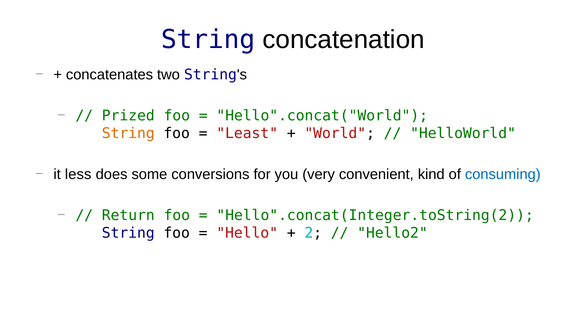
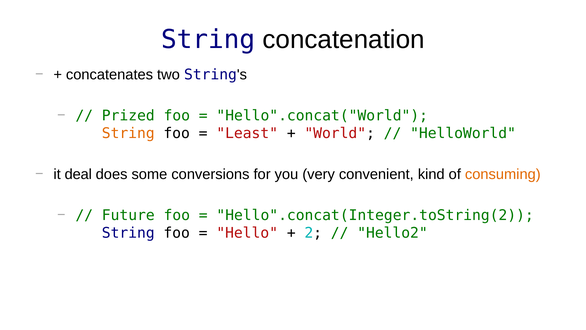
less: less -> deal (78, 174)
consuming colour: blue -> orange (503, 174)
Return: Return -> Future (128, 215)
